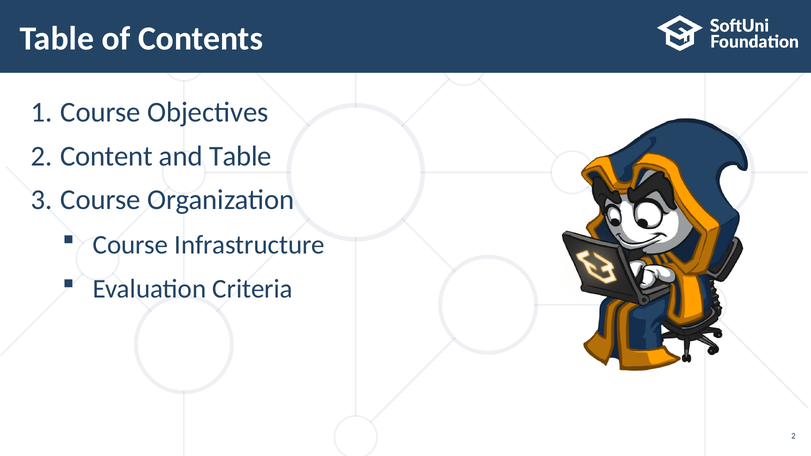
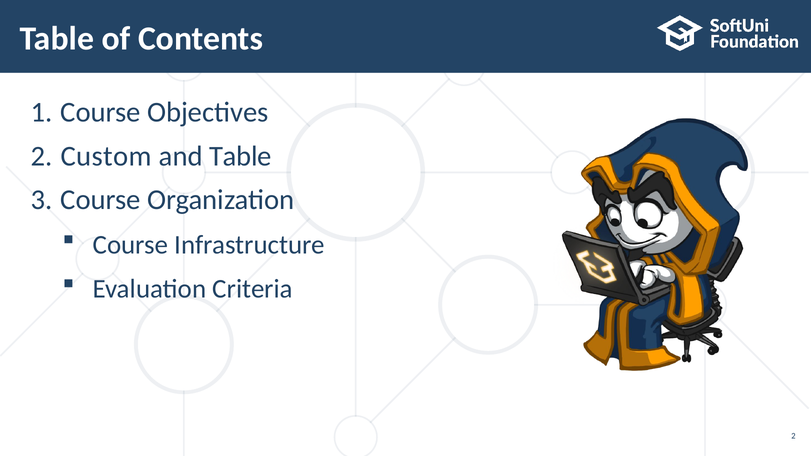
Content: Content -> Custom (106, 156)
